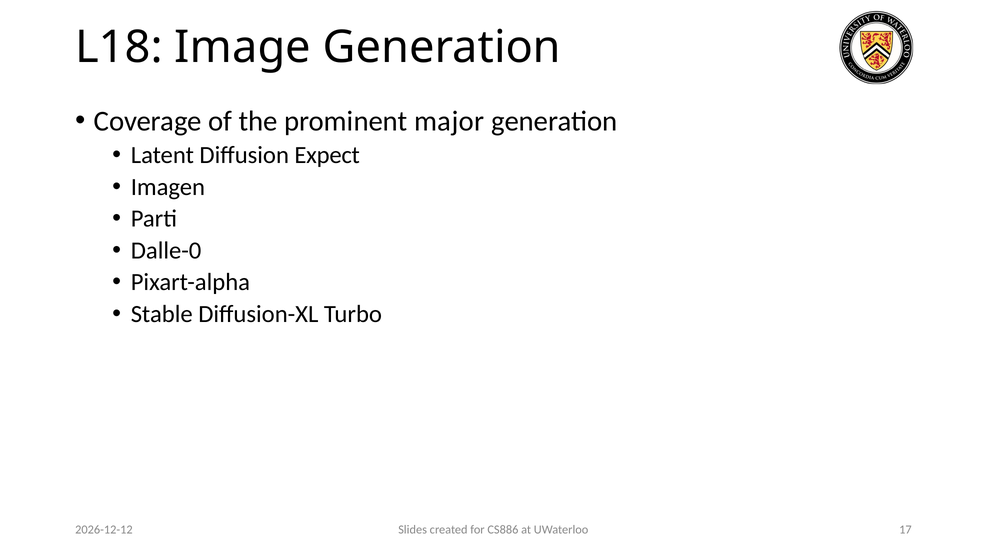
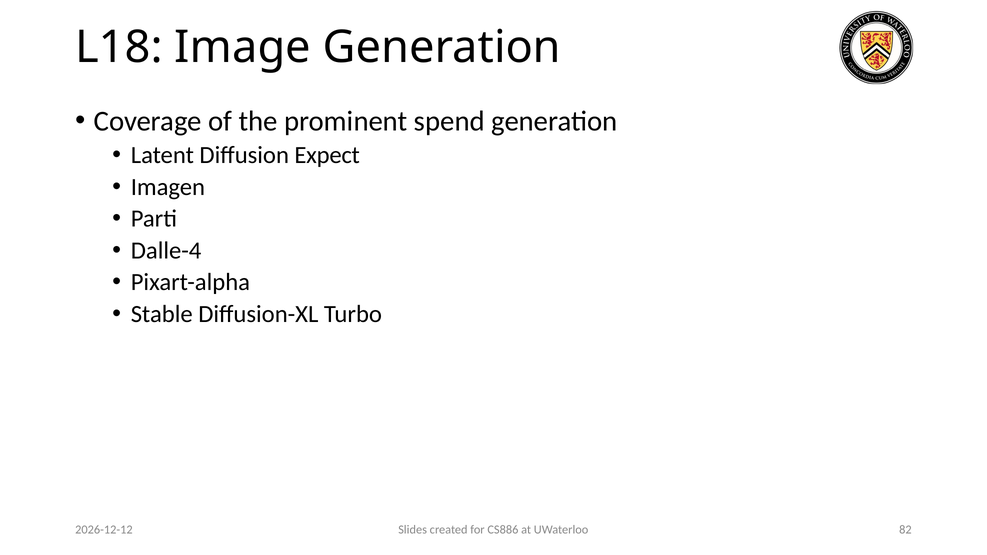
major: major -> spend (449, 121)
Dalle-0: Dalle-0 -> Dalle-4 (166, 250)
17: 17 -> 82 (905, 530)
